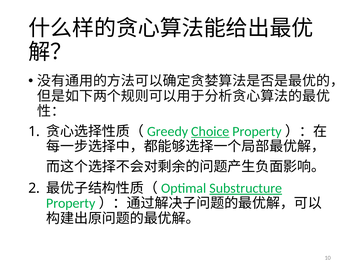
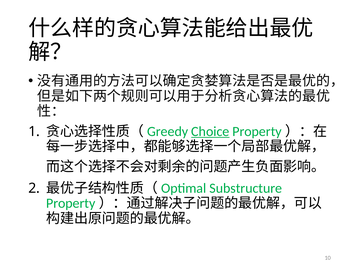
Substructure underline: present -> none (246, 188)
